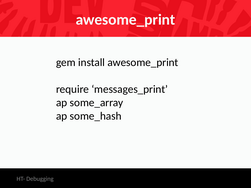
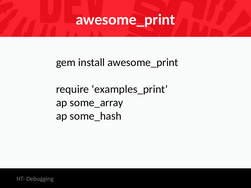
messages_print: messages_print -> examples_print (130, 89)
